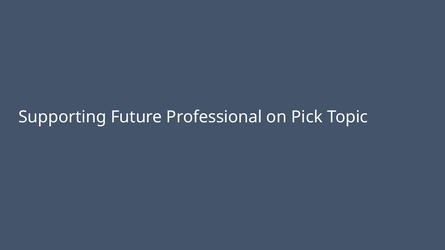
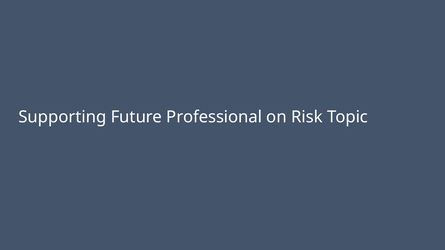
Pick: Pick -> Risk (307, 117)
